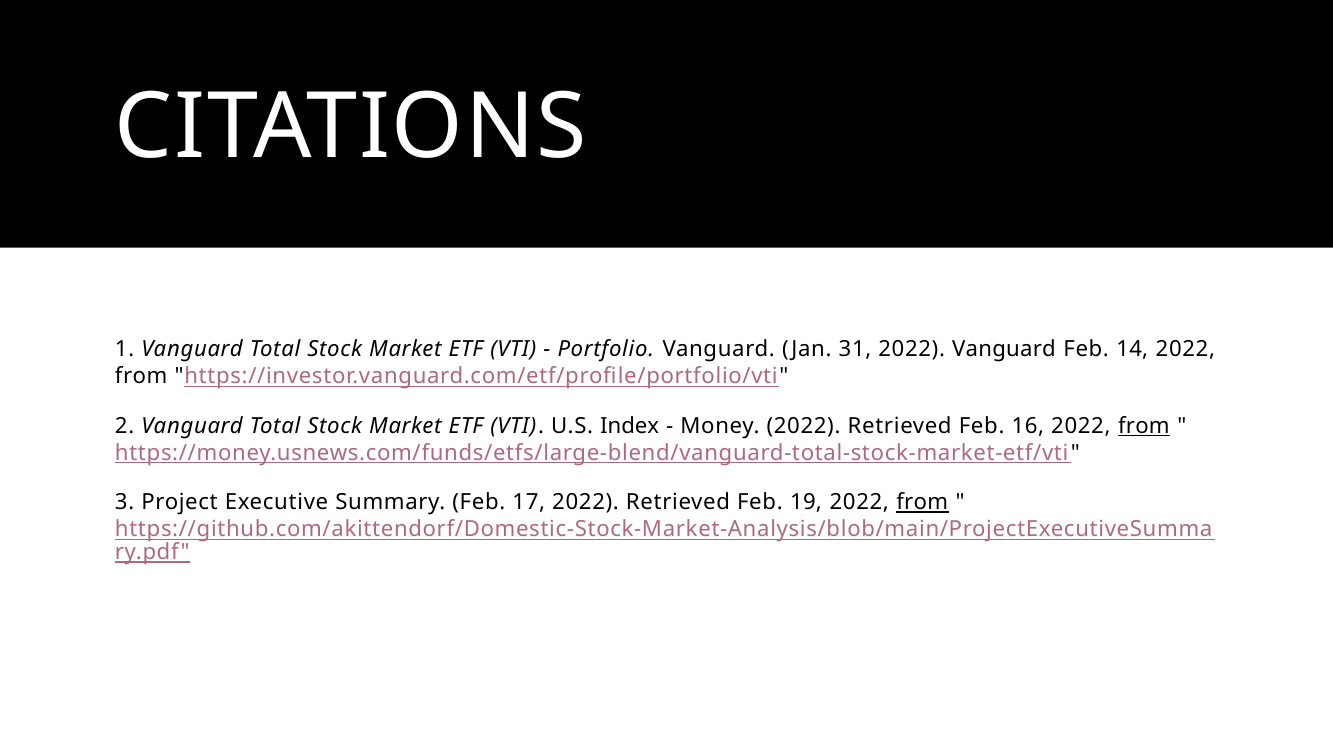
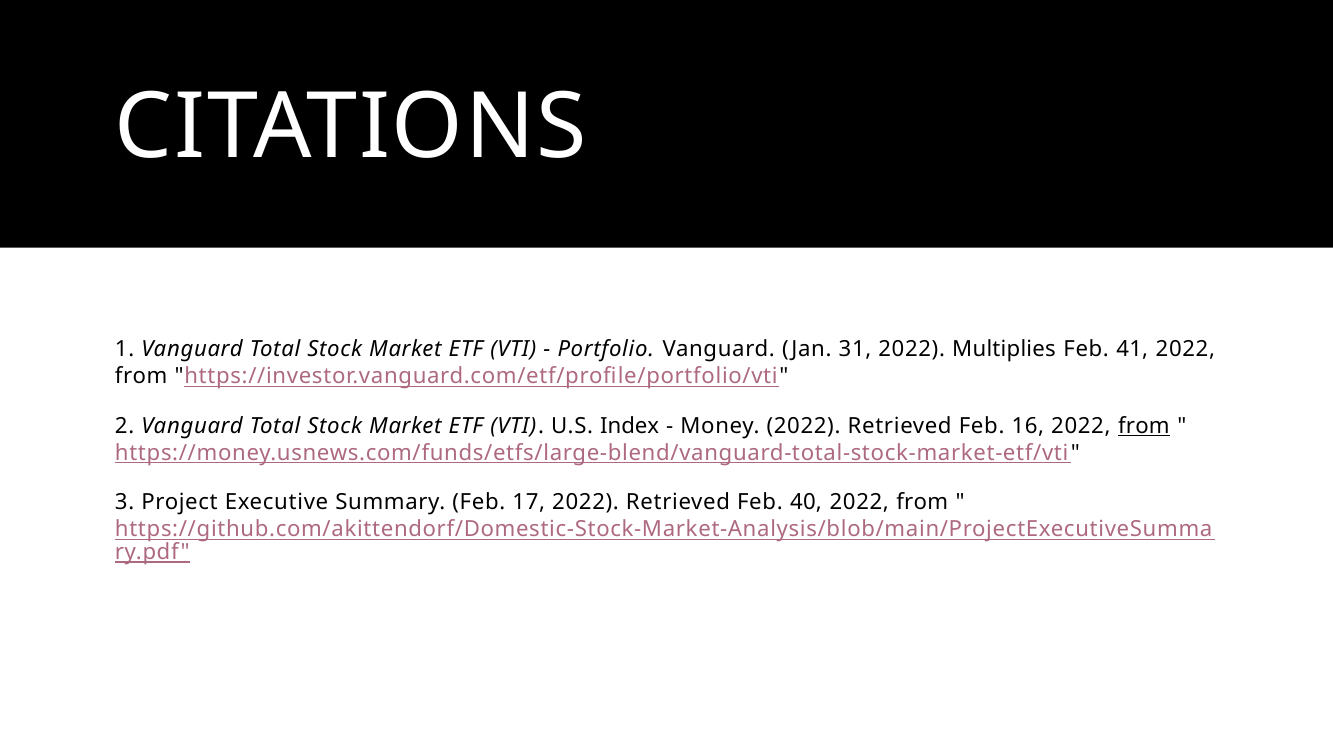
2022 Vanguard: Vanguard -> Multiplies (1004, 349)
14: 14 -> 41 (1132, 349)
19: 19 -> 40 (806, 502)
from underline: present -> none (922, 502)
